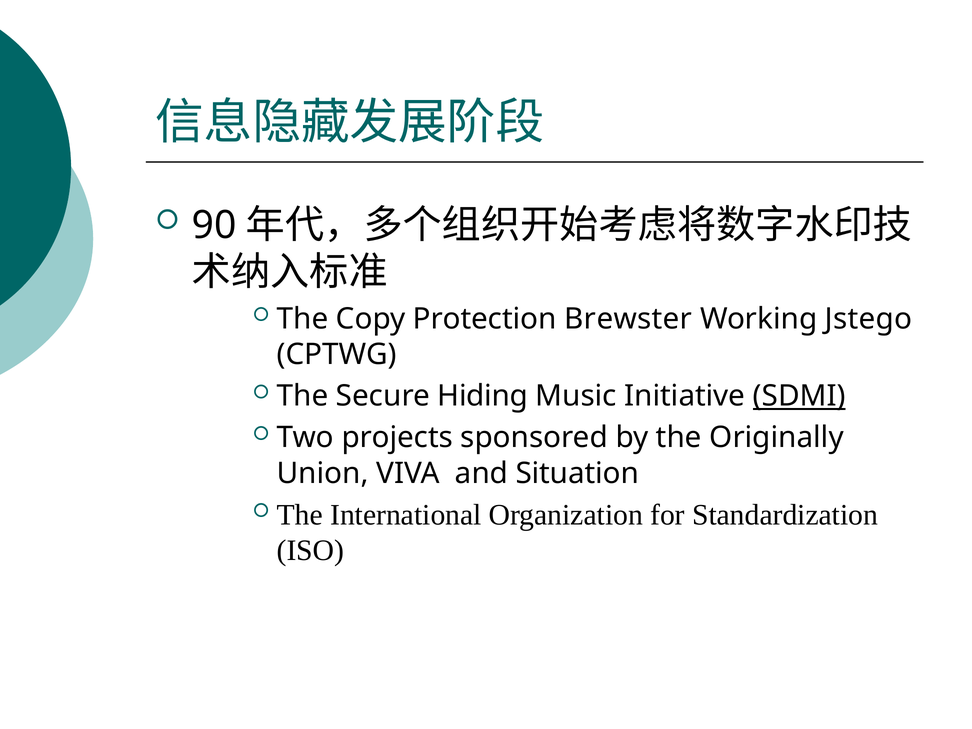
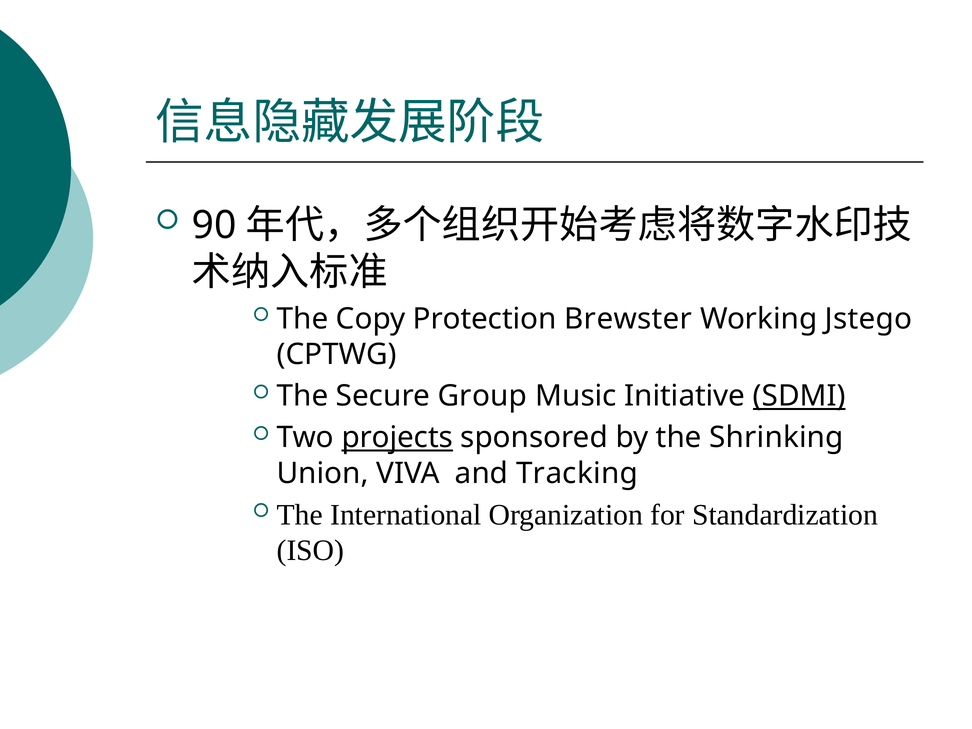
Hiding: Hiding -> Group (482, 396)
projects underline: none -> present (397, 438)
Originally: Originally -> Shrinking (776, 438)
Situation: Situation -> Tracking (577, 473)
